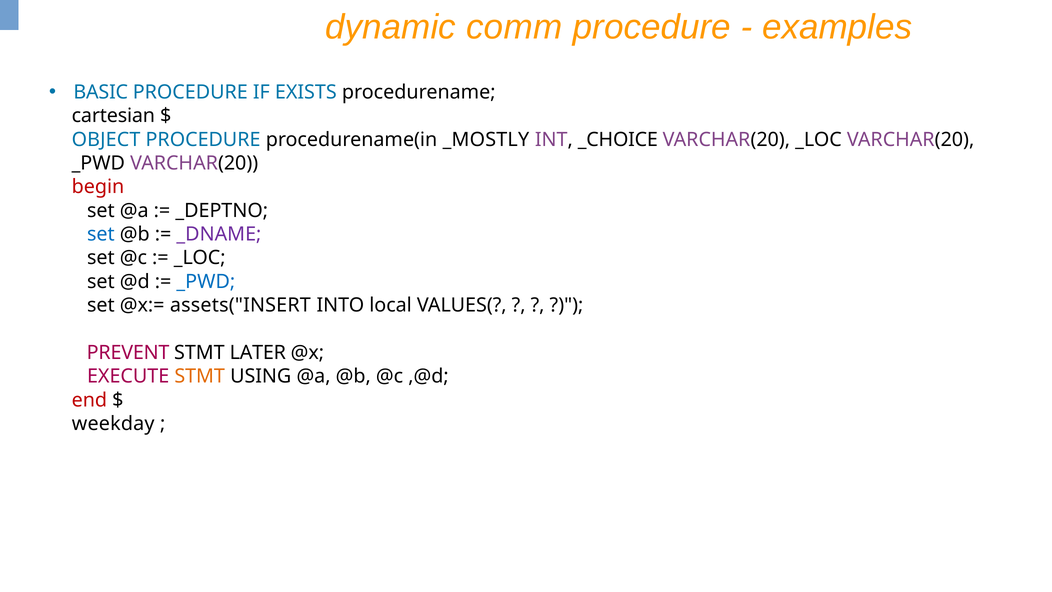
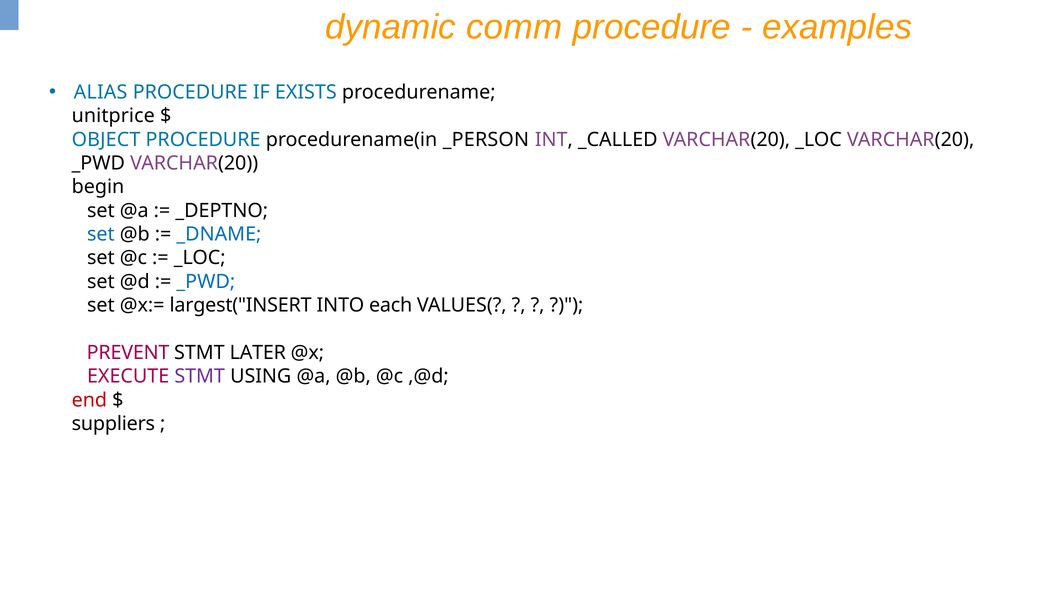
BASIC: BASIC -> ALIAS (101, 92)
cartesian: cartesian -> unitprice (113, 116)
_MOSTLY: _MOSTLY -> _PERSON (486, 140)
_CHOICE: _CHOICE -> _CALLED (618, 140)
begin colour: red -> black (98, 187)
_DNAME colour: purple -> blue (219, 234)
assets("INSERT: assets("INSERT -> largest("INSERT (241, 305)
local: local -> each (391, 305)
STMT colour: orange -> purple (200, 376)
weekday: weekday -> suppliers (113, 424)
